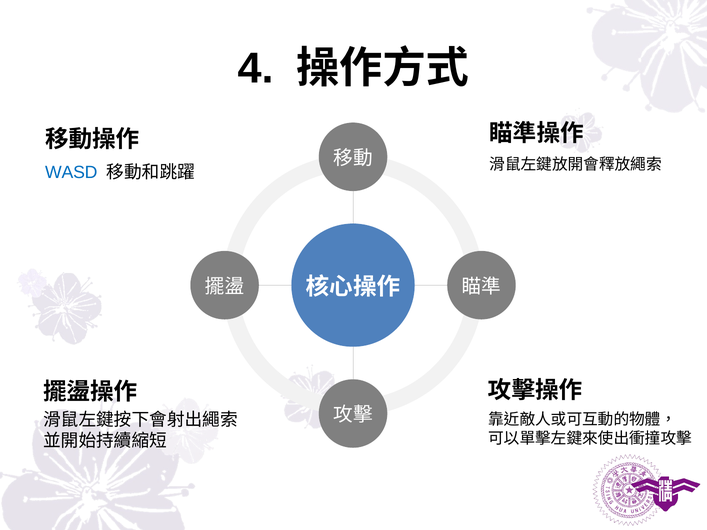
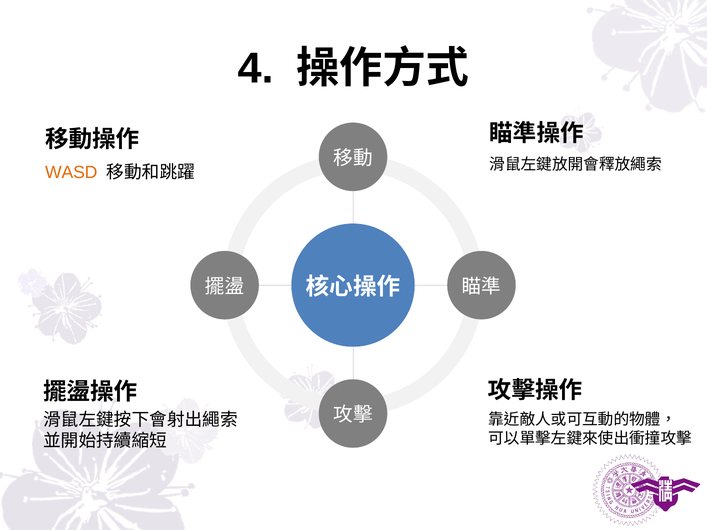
WASD colour: blue -> orange (71, 172)
